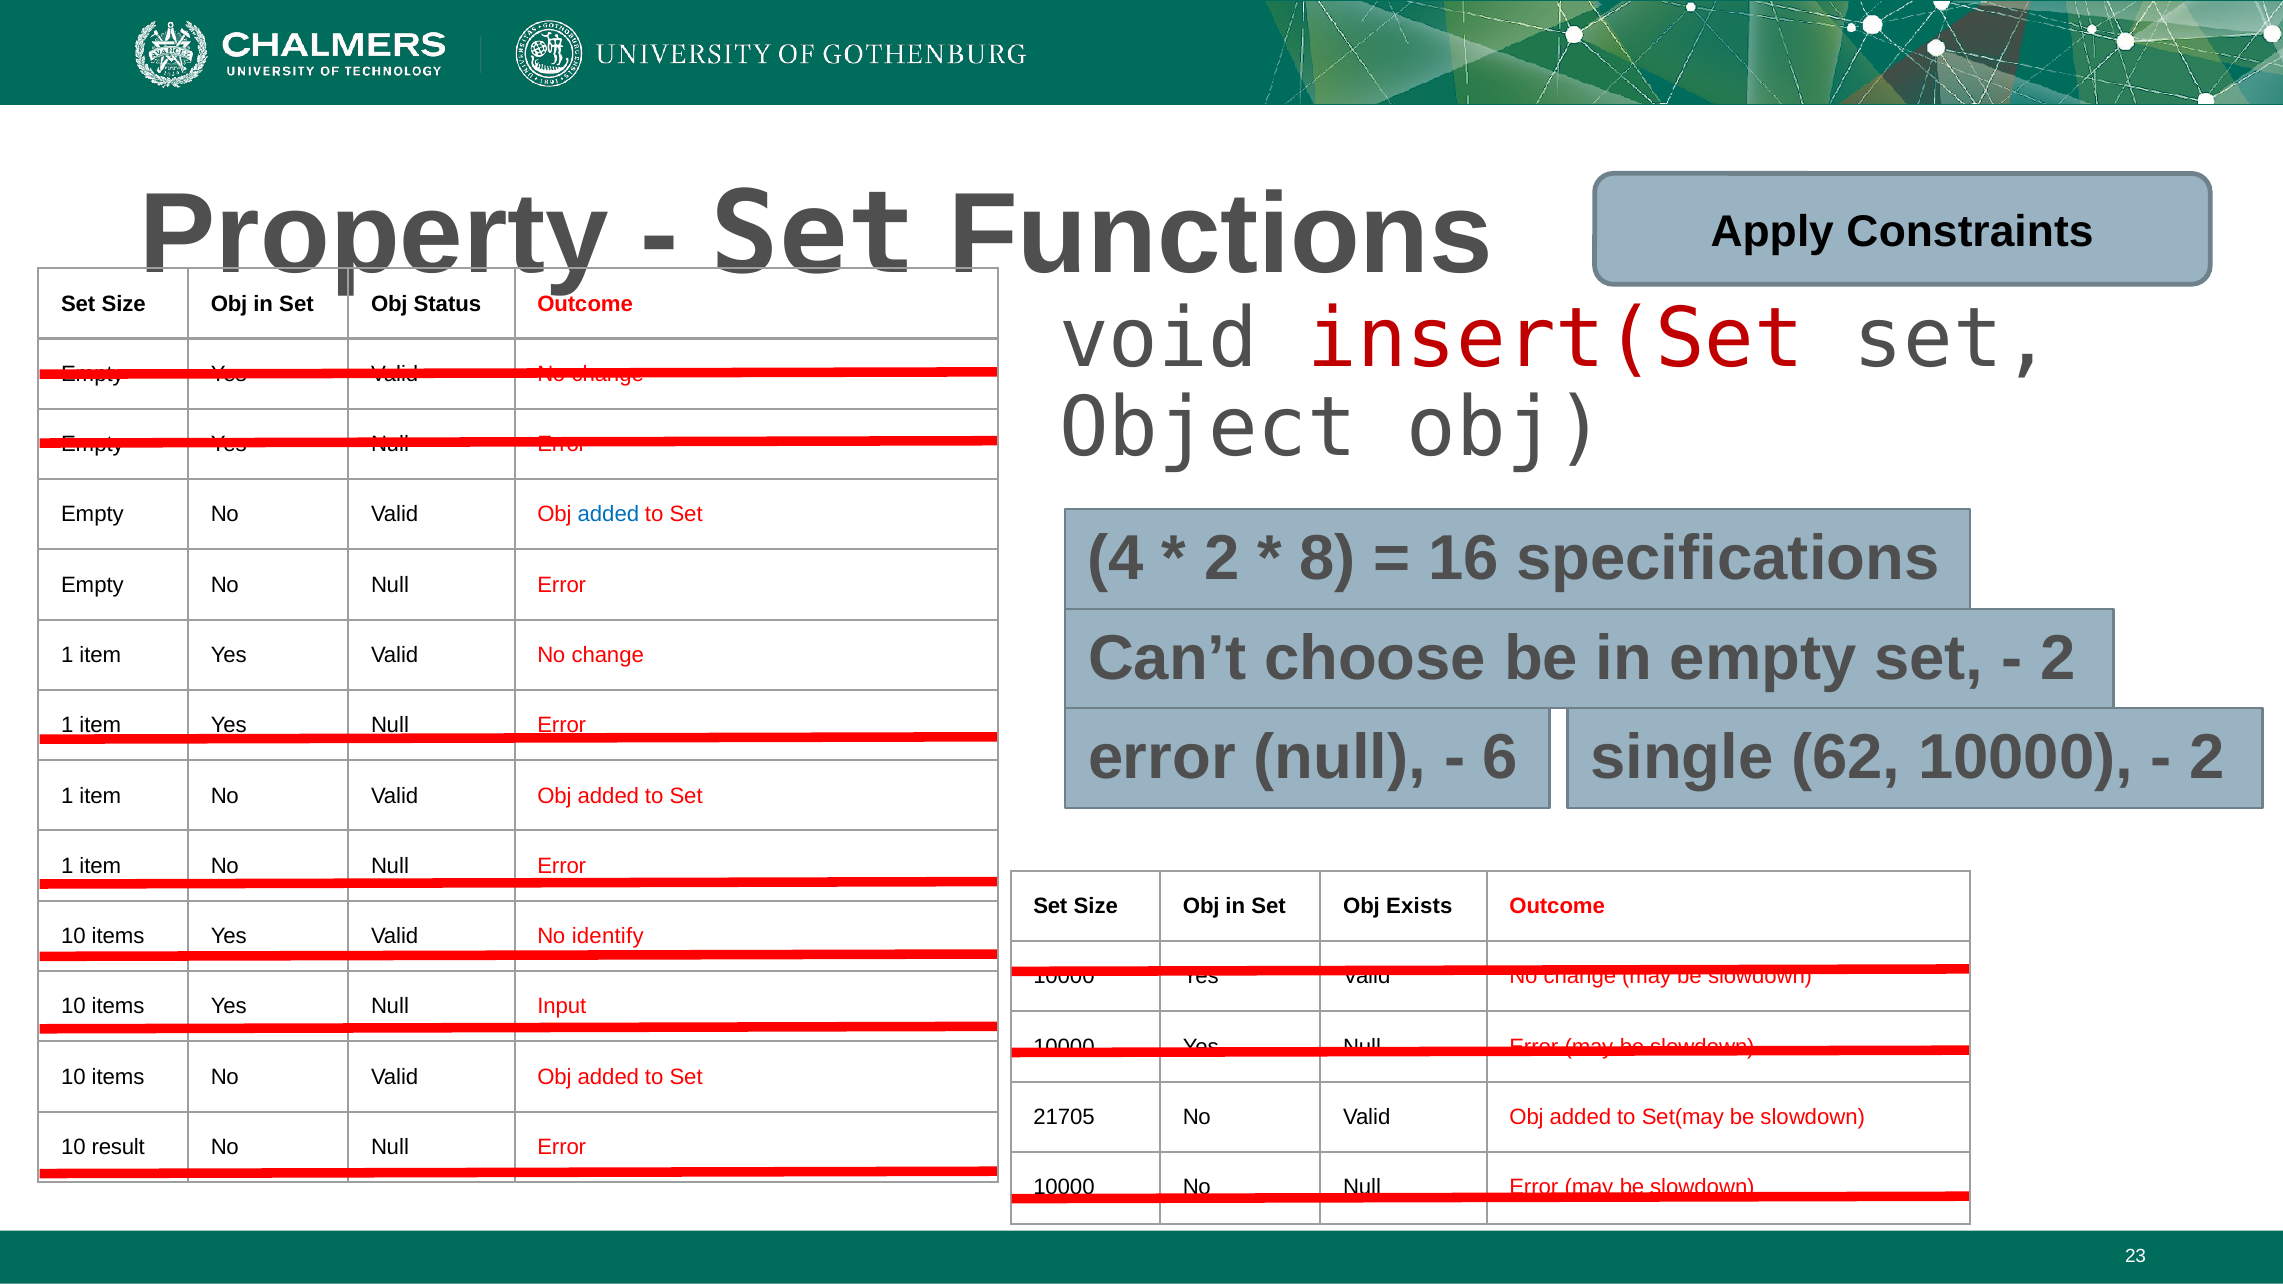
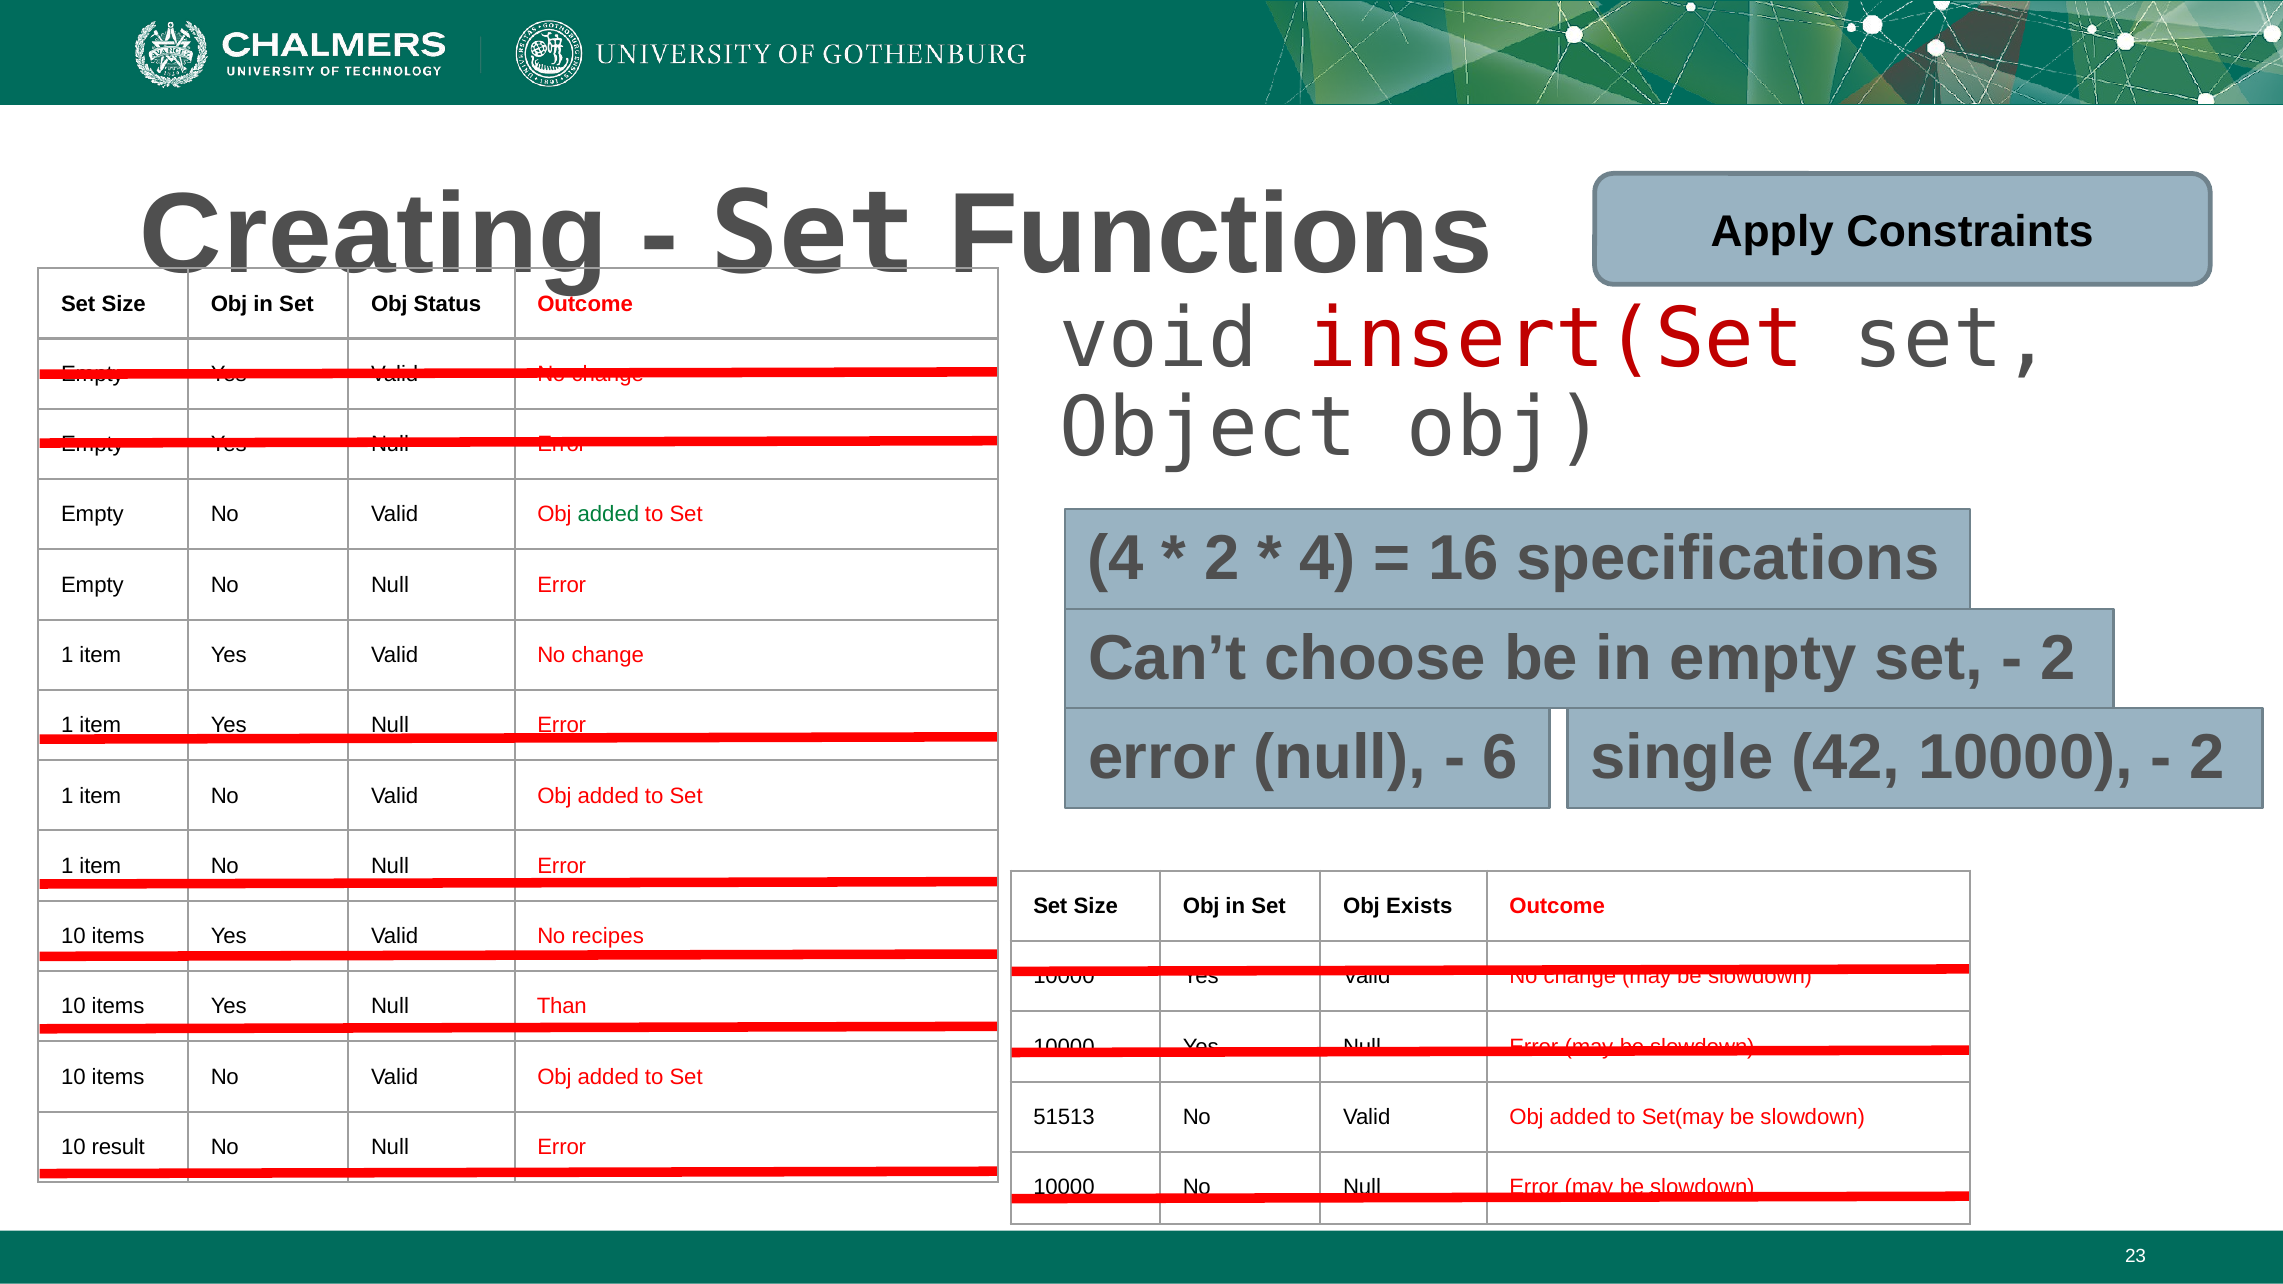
Property: Property -> Creating (374, 234)
added colour: blue -> green (608, 515)
8: 8 -> 4 (1327, 559)
62: 62 -> 42 (1846, 758)
identify: identify -> recipes (608, 936)
Input: Input -> Than (562, 1007)
21705: 21705 -> 51513 (1064, 1117)
